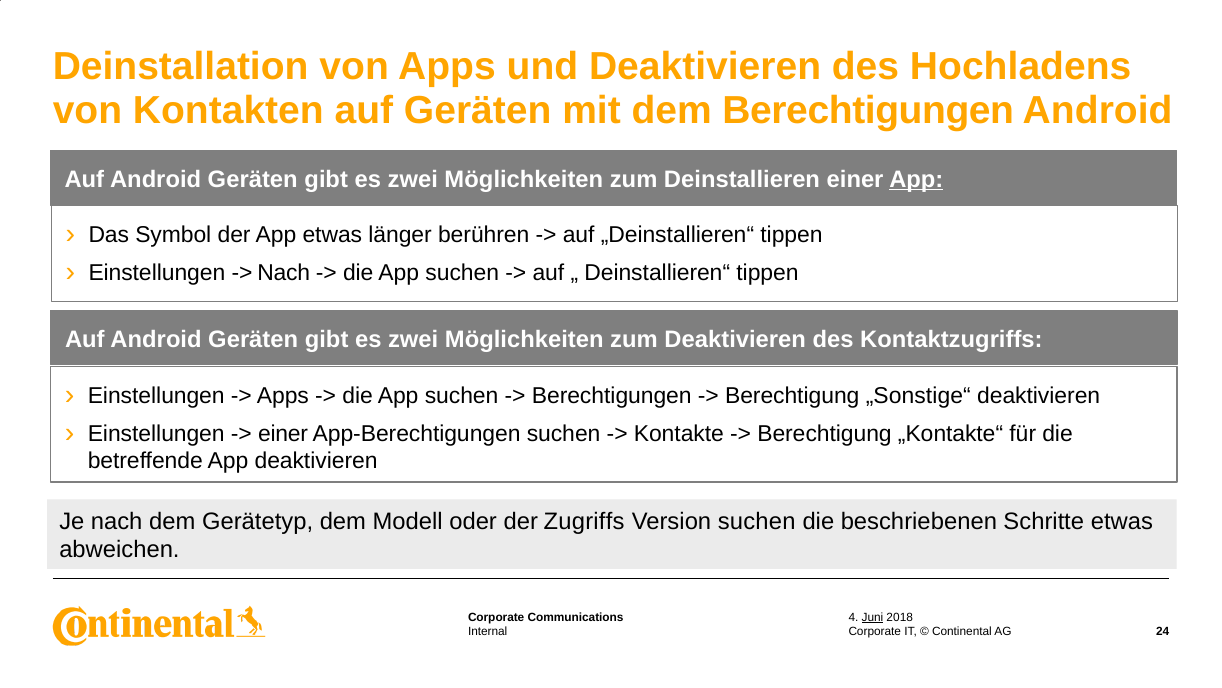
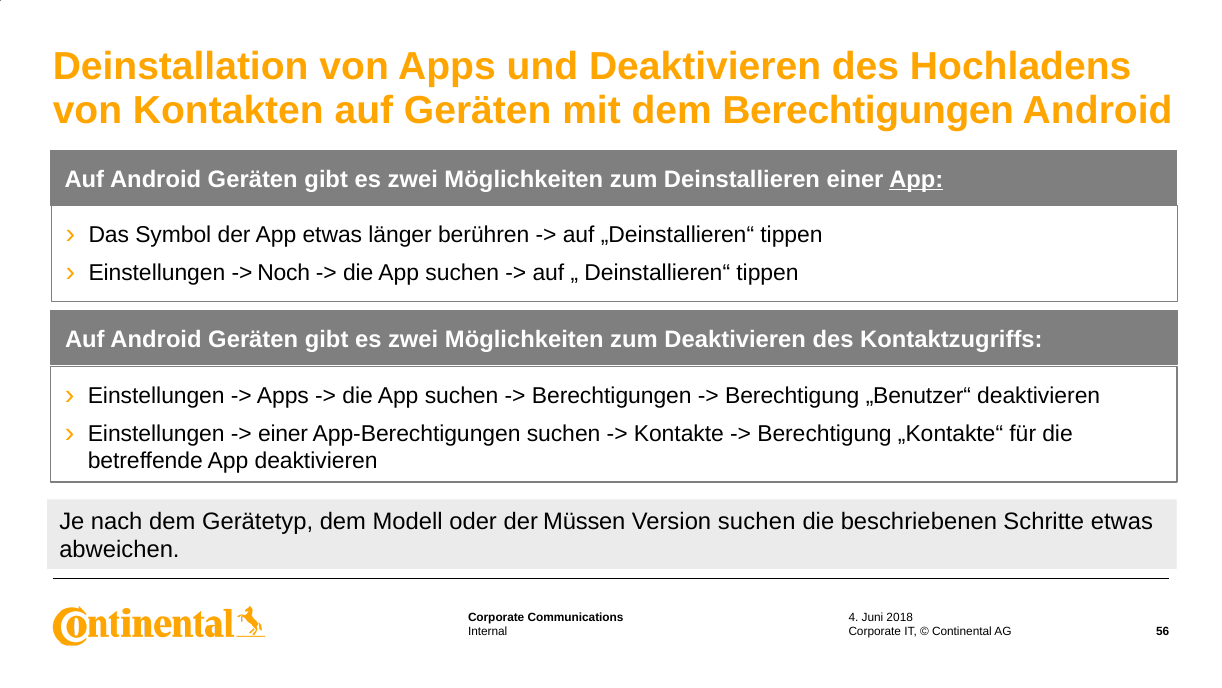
Nach: Nach -> Noch (284, 273)
„Sonstige“: „Sonstige“ -> „Benutzer“ (918, 396)
Zugriffs: Zugriffs -> Müssen (584, 521)
Juni underline: present -> none (872, 617)
24: 24 -> 56 (1163, 631)
